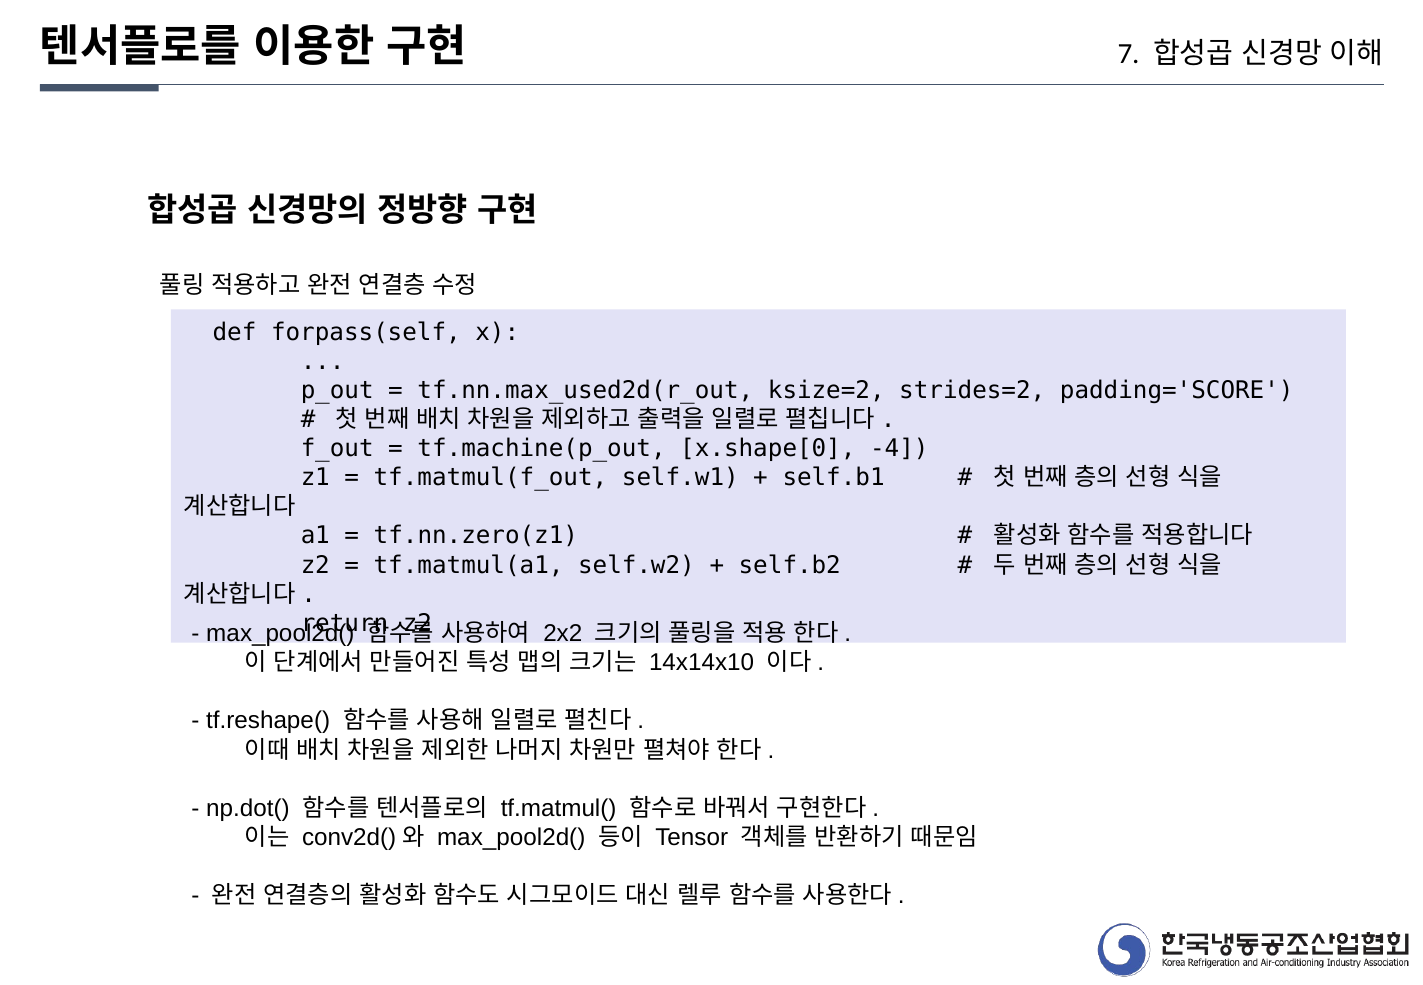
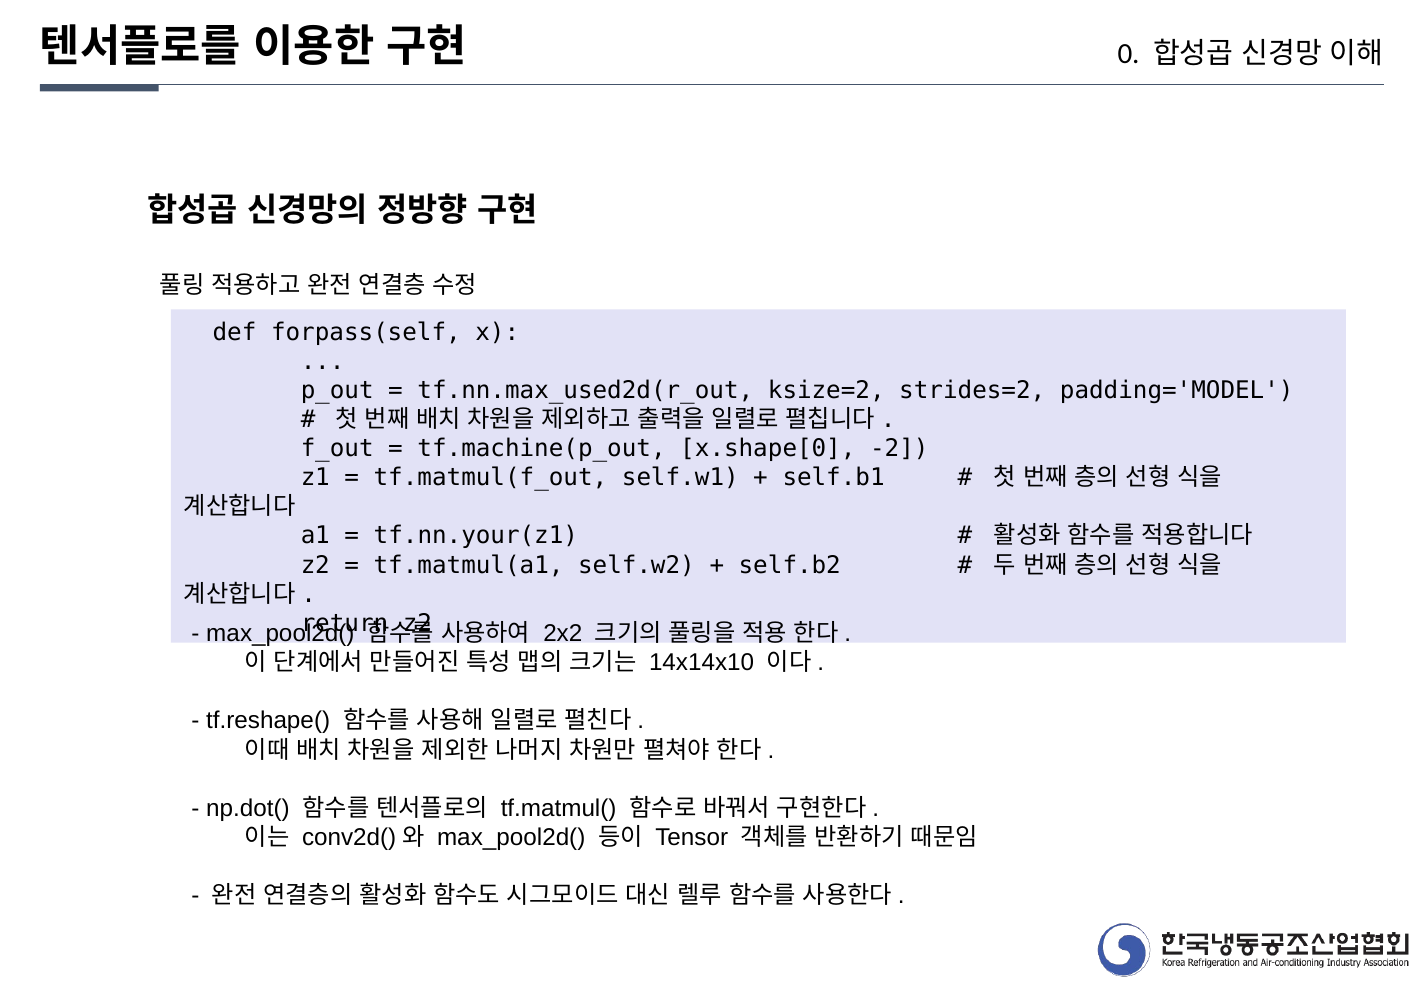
7: 7 -> 0 (1129, 54)
padding='SCORE: padding='SCORE -> padding='MODEL (1177, 390)
-4: -4 -> -2 (899, 449)
tf.nn.zero(z1: tf.nn.zero(z1 -> tf.nn.your(z1 (476, 536)
